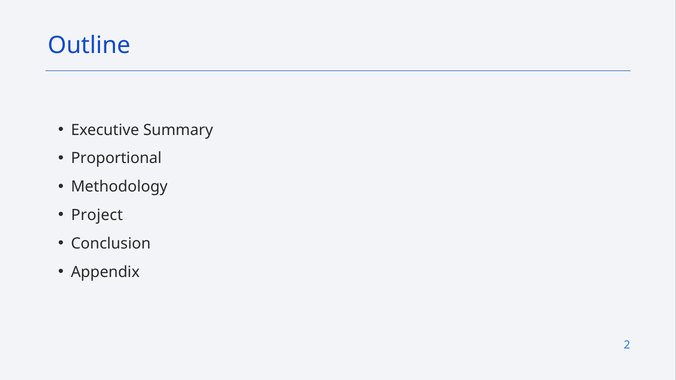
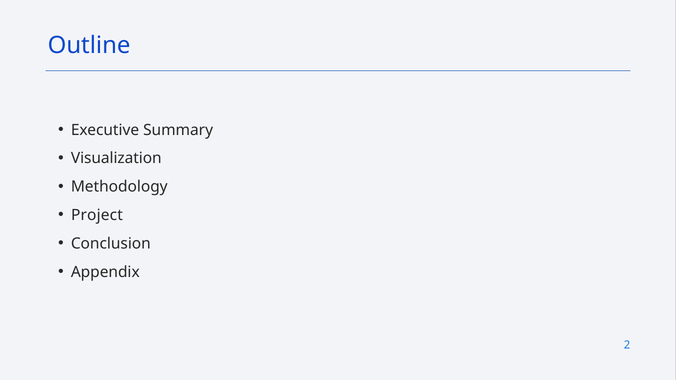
Proportional: Proportional -> Visualization (116, 158)
